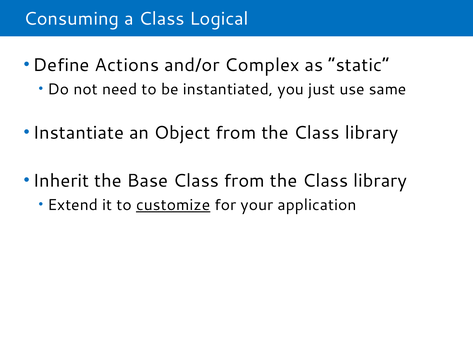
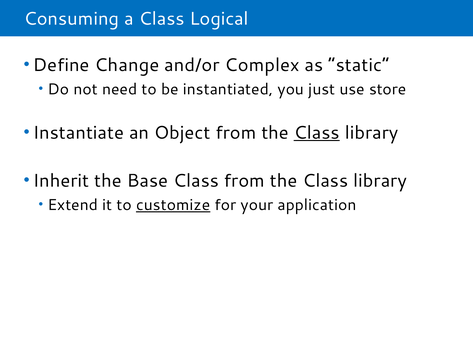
Actions: Actions -> Change (127, 65)
same: same -> store (388, 89)
Class underline: none -> present (317, 133)
